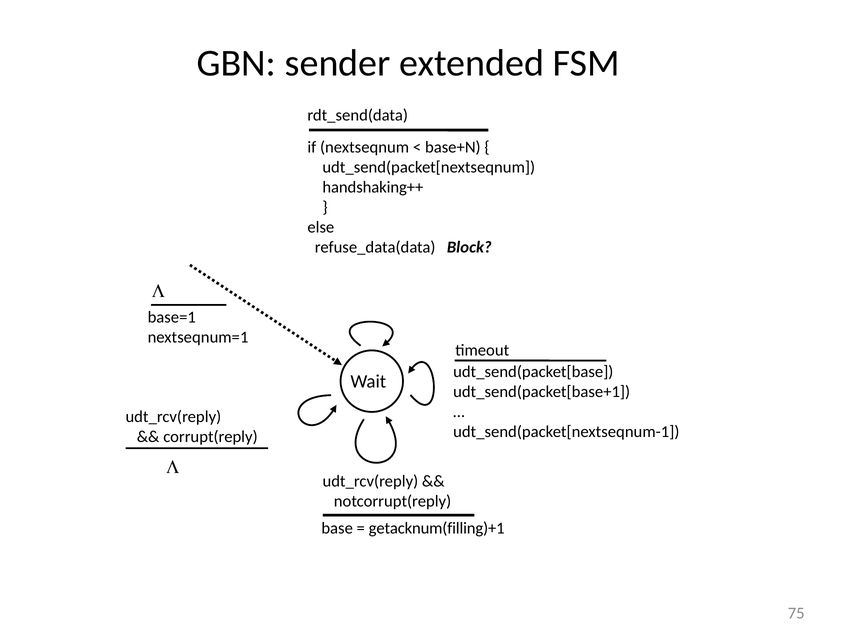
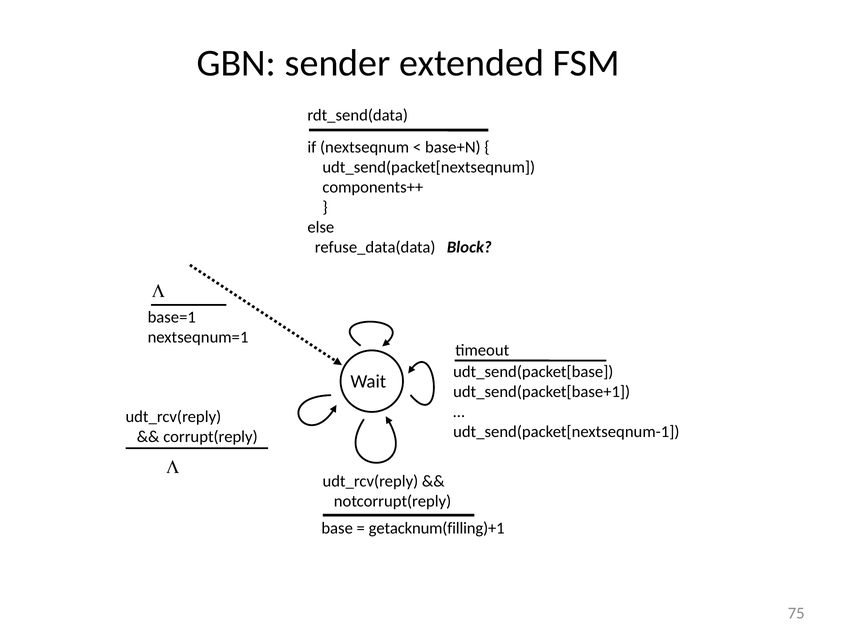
handshaking++: handshaking++ -> components++ (373, 187)
